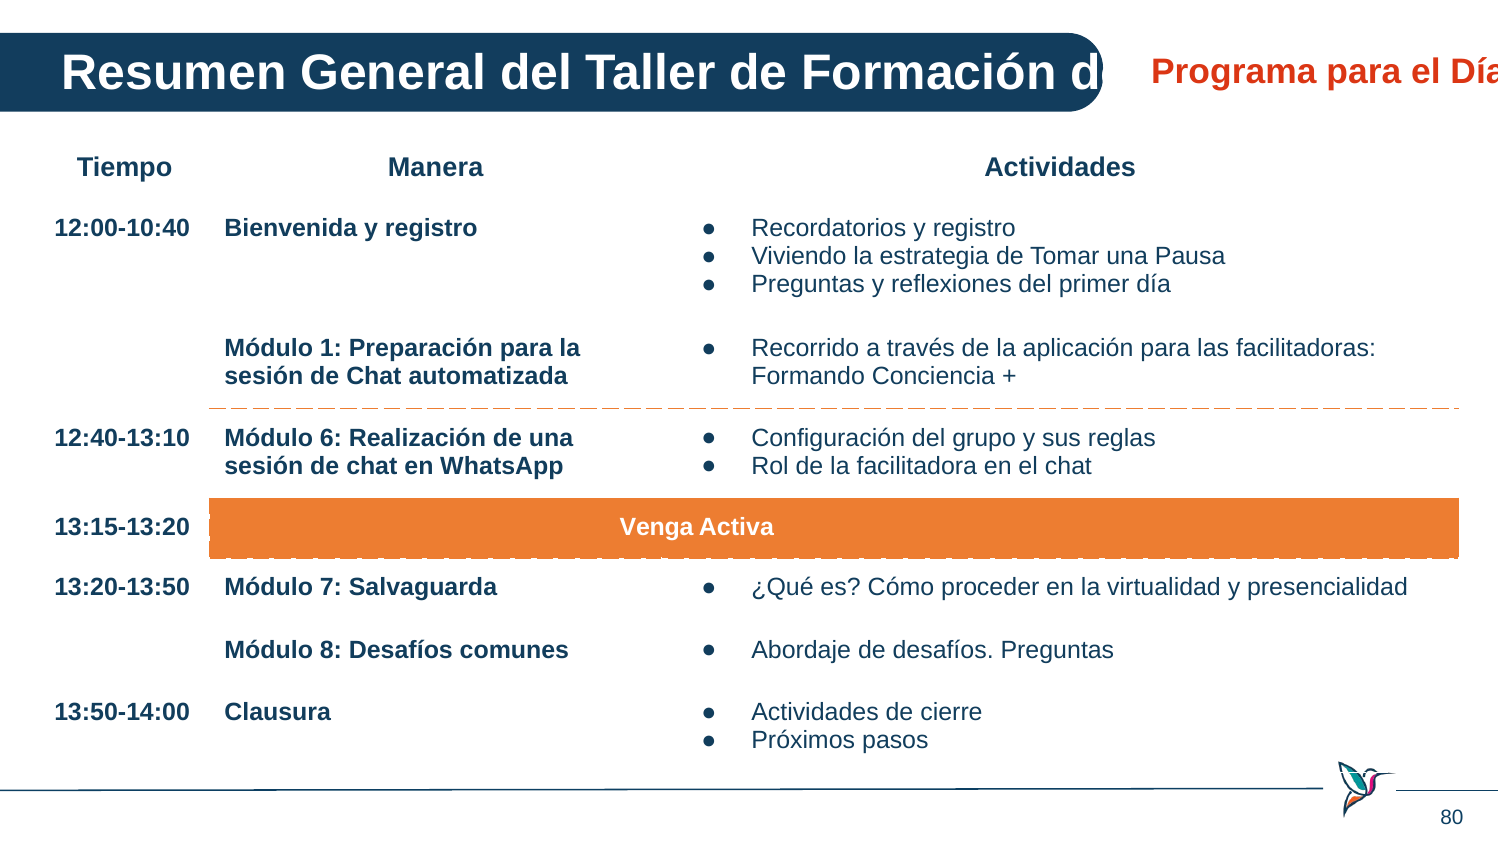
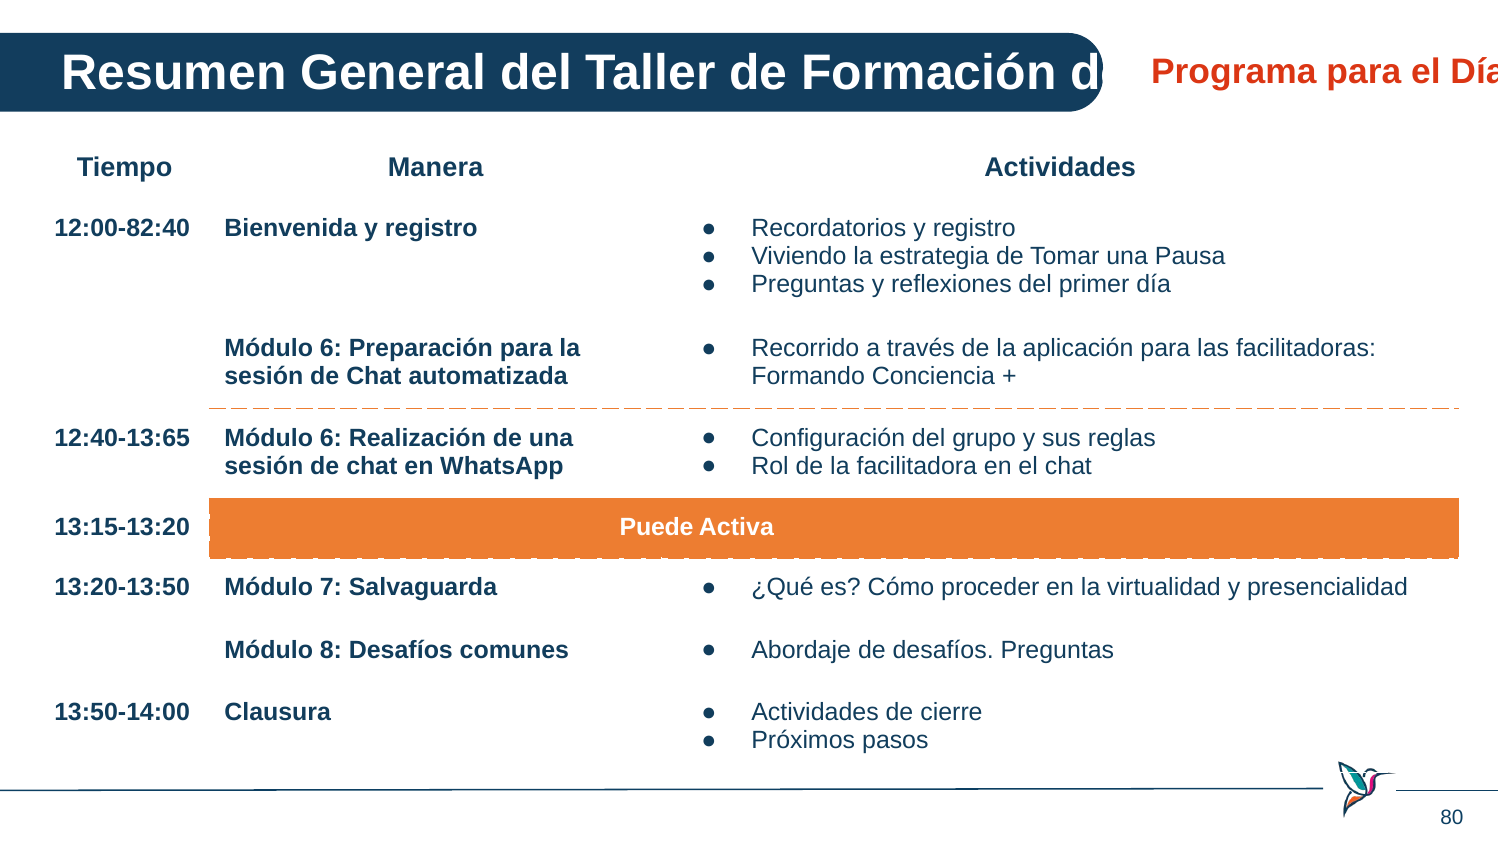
12:00-10:40: 12:00-10:40 -> 12:00-82:40 (122, 229)
1: 1 -> 6 (331, 348)
12:40-13:10: 12:40-13:10 -> 12:40-13:65 (122, 438)
Venga: Venga -> Puede (657, 528)
